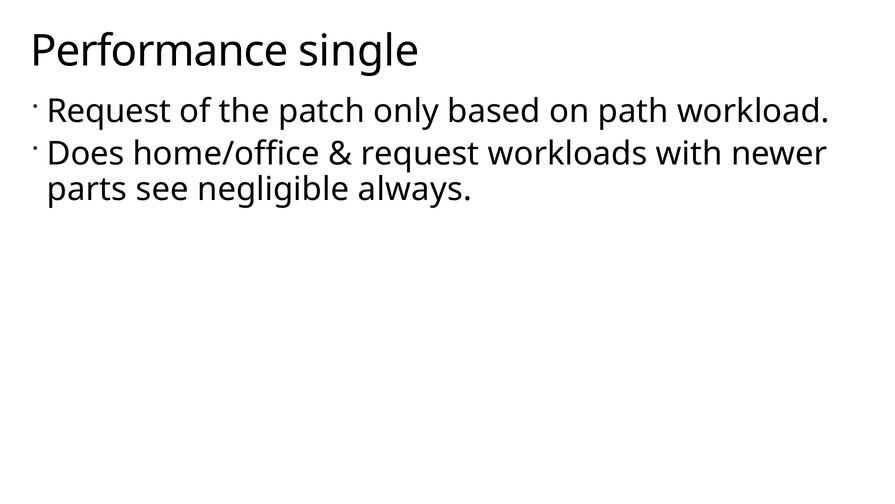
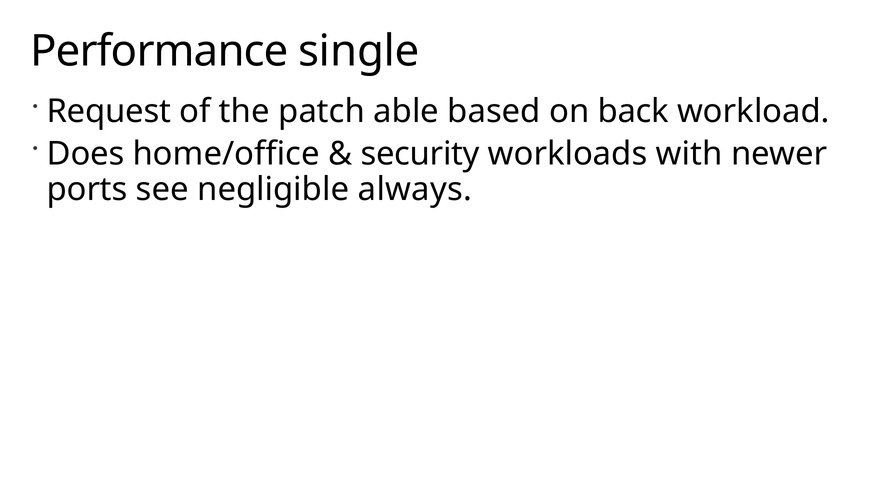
only: only -> able (406, 111)
path: path -> back (633, 111)
request: request -> security (420, 153)
parts: parts -> ports (87, 189)
